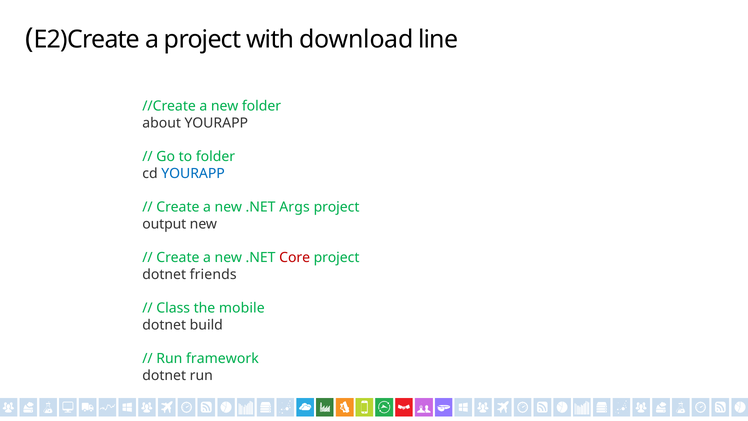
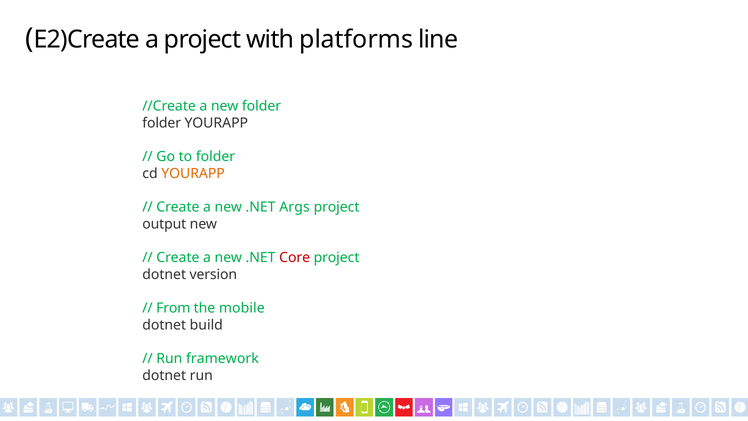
download: download -> platforms (356, 39)
about: about -> folder (162, 123)
YOURAPP colour: blue -> orange (193, 174)
friends: friends -> version (213, 275)
Class: Class -> From (173, 308)
